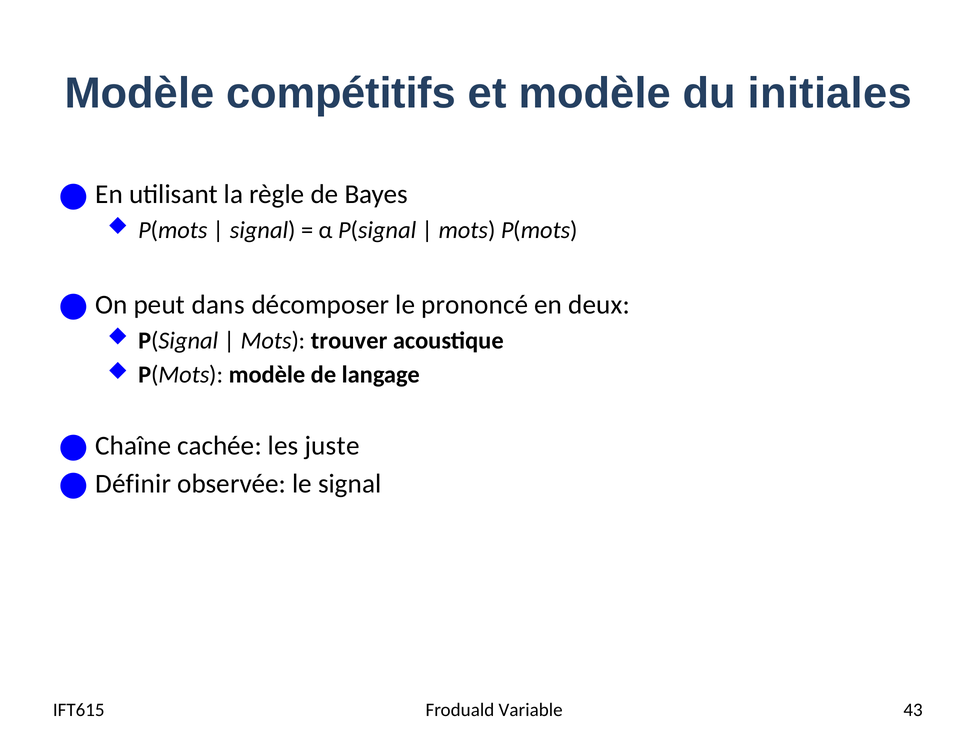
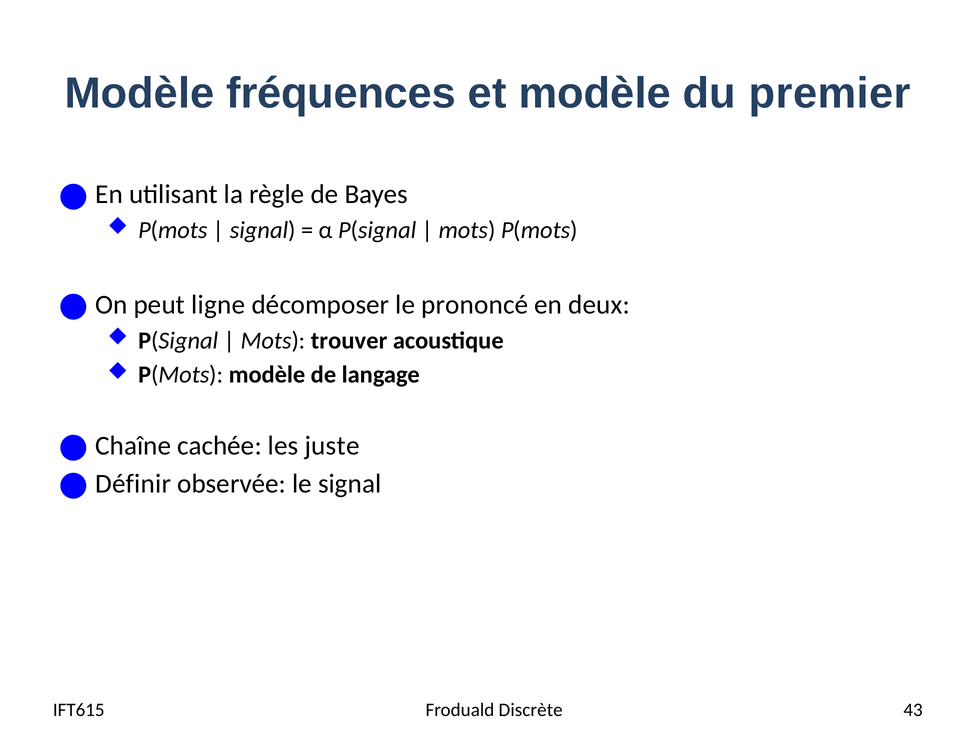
compétitifs: compétitifs -> fréquences (341, 94)
initiales: initiales -> premier (830, 94)
dans: dans -> ligne (218, 305)
Variable: Variable -> Discrète (531, 710)
